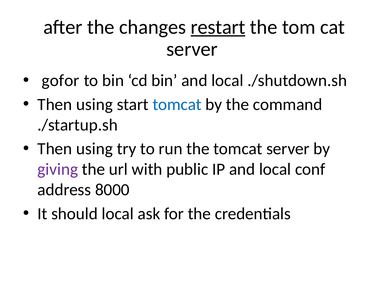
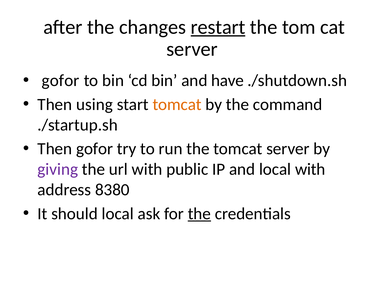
bin and local: local -> have (227, 81)
tomcat colour: blue -> orange (177, 104)
using: using -> gofor (95, 149)
local conf: conf -> with (310, 169)
8000: 8000 -> 8380 (112, 190)
the underline: none -> present (199, 214)
